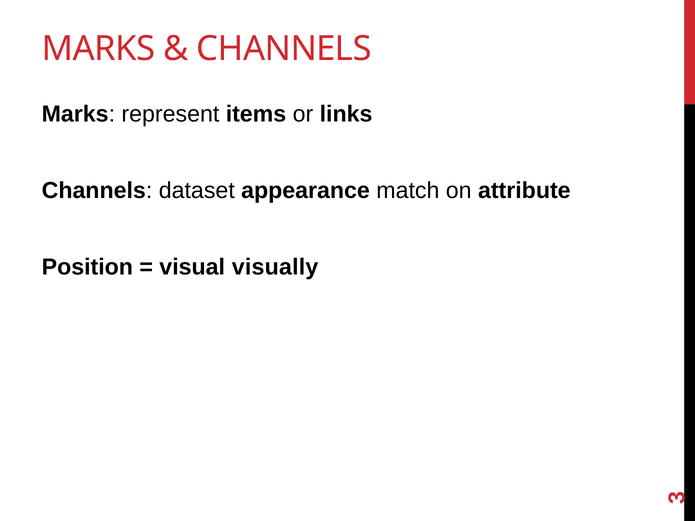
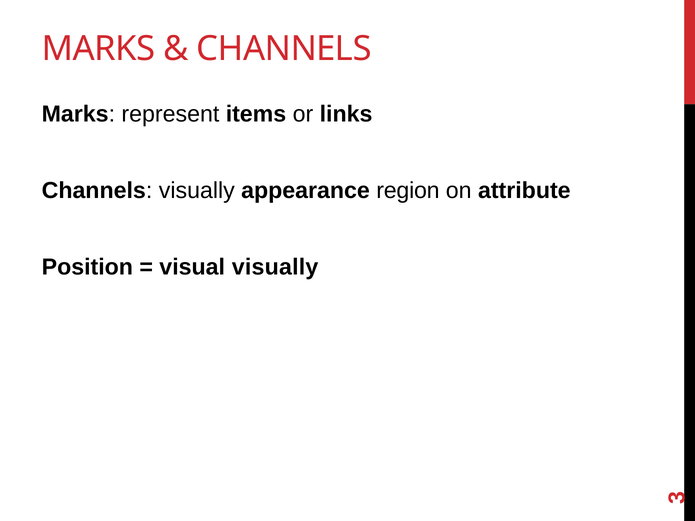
Channels dataset: dataset -> visually (197, 191)
match: match -> region (408, 191)
